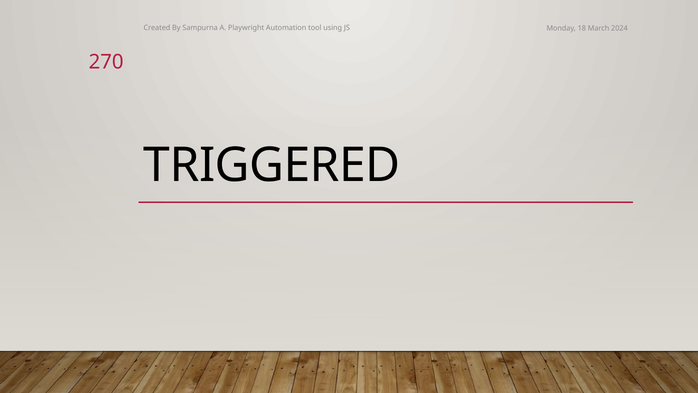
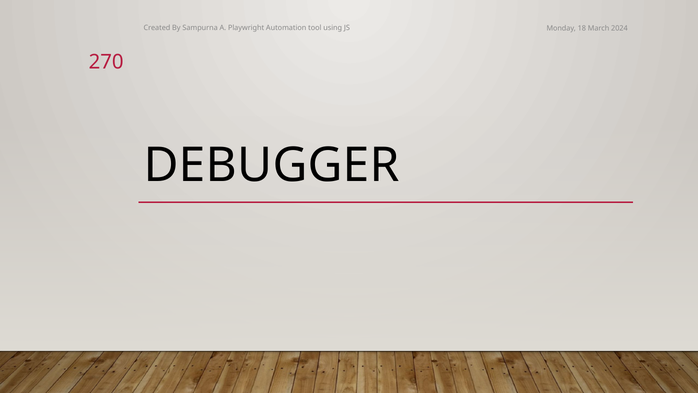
TRIGGERED: TRIGGERED -> DEBUGGER (272, 165)
